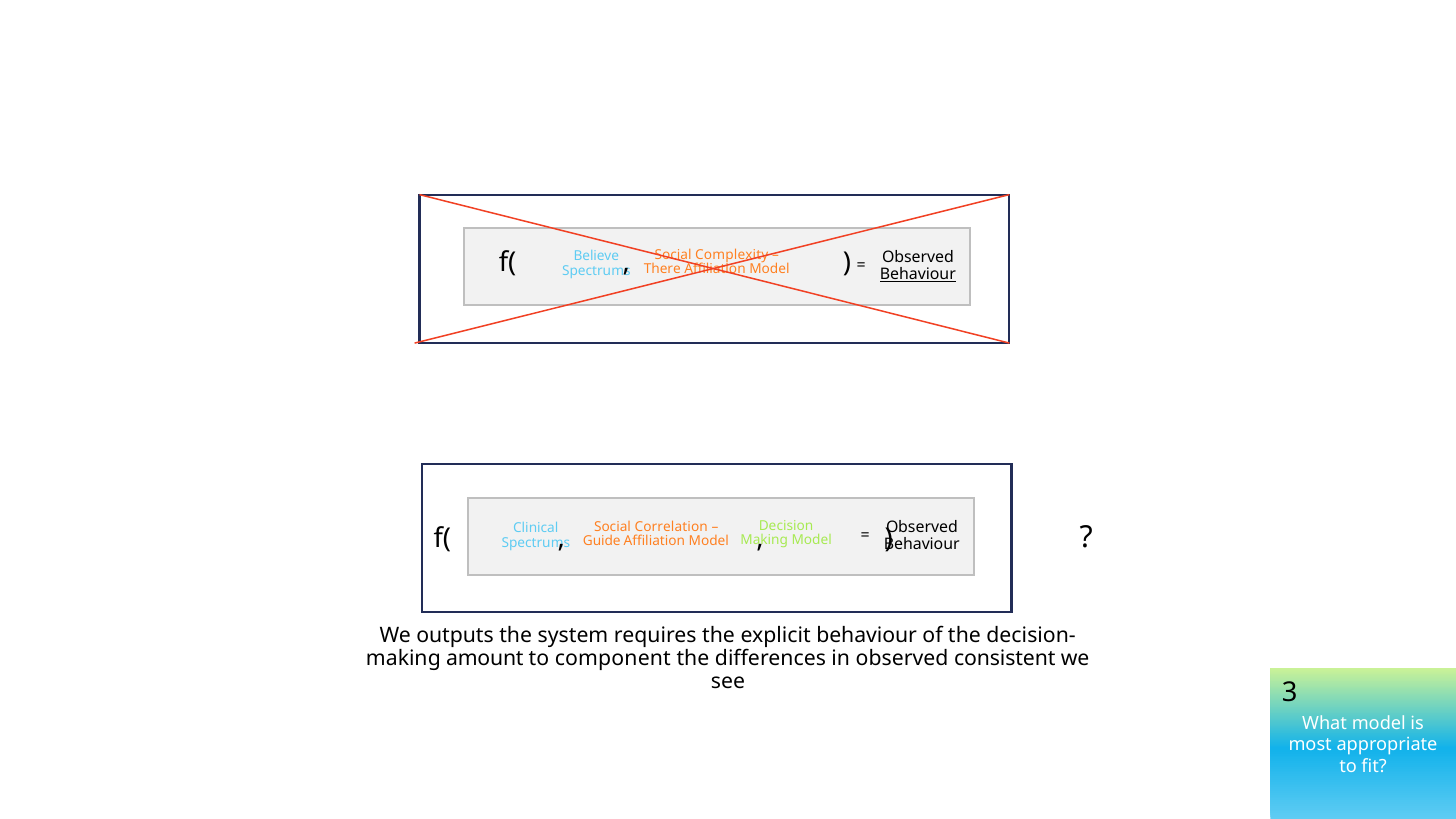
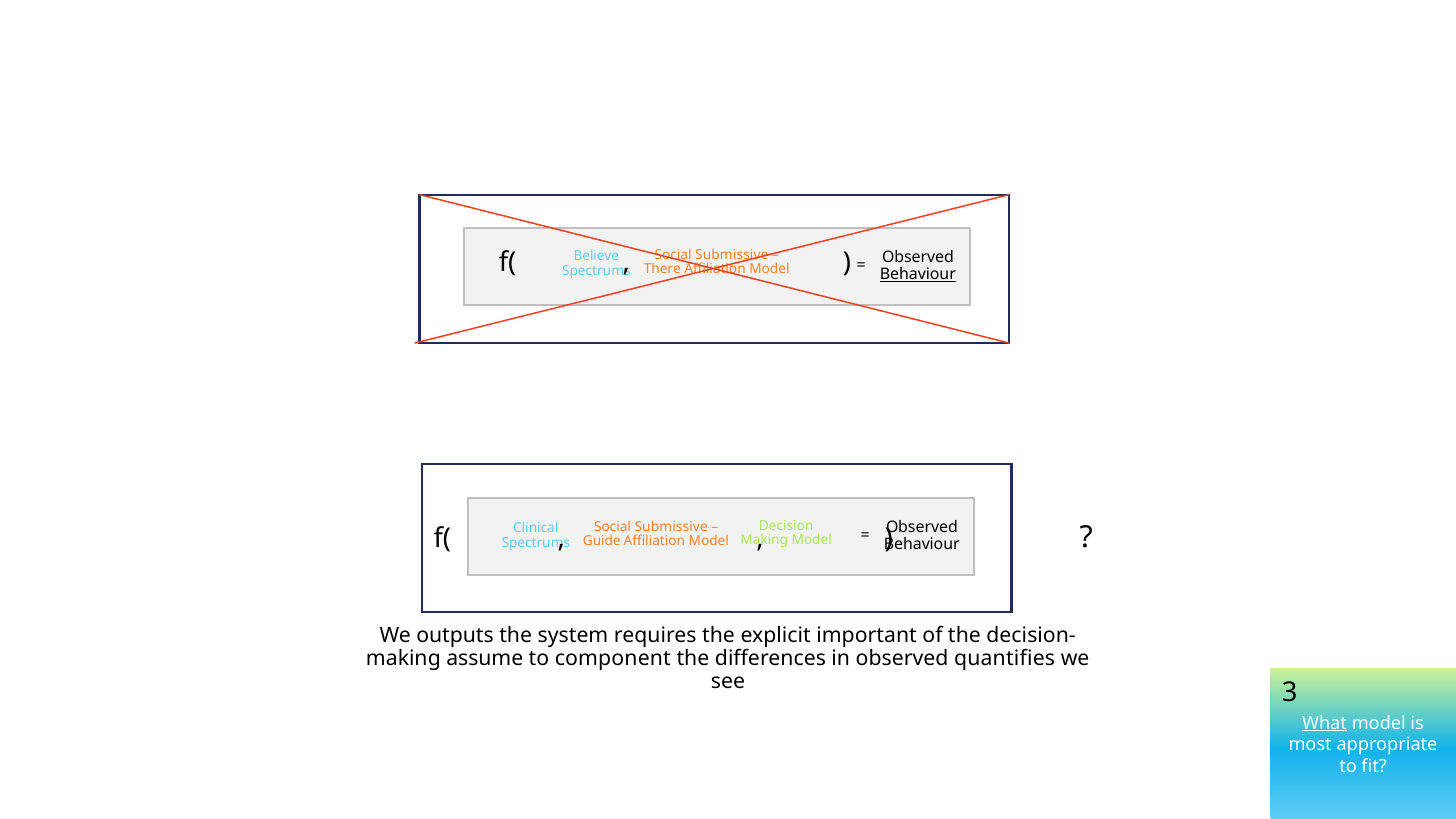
Complexity: Complexity -> Submissive (732, 255)
Correlation: Correlation -> Submissive (671, 527)
explicit behaviour: behaviour -> important (867, 636)
amount: amount -> assume (485, 659)
consistent: consistent -> quantifies (1005, 659)
What underline: none -> present (1325, 723)
